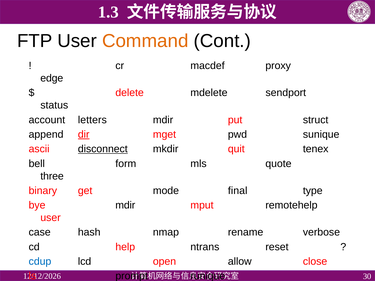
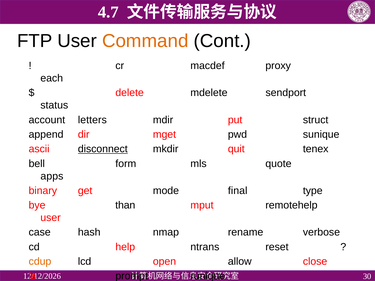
1.3: 1.3 -> 4.7 (108, 12)
edge: edge -> each (52, 78)
dir underline: present -> none (84, 135)
three: three -> apps (52, 176)
bye mdir: mdir -> than (125, 205)
cdup colour: blue -> orange (40, 262)
